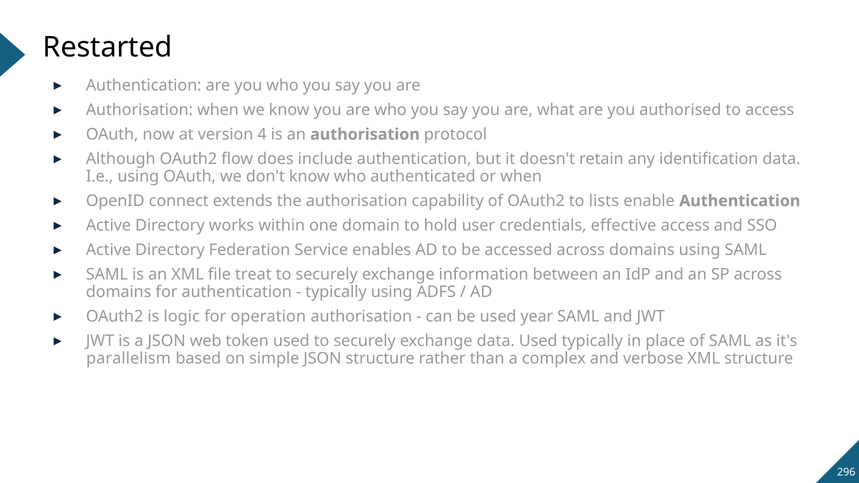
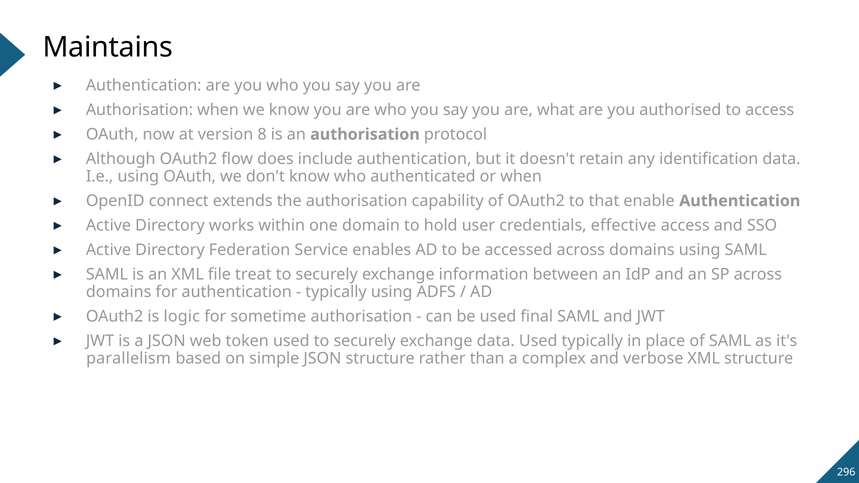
Restarted: Restarted -> Maintains (108, 47)
4: 4 -> 8 (262, 134)
lists: lists -> that (604, 201)
operation: operation -> sometime (268, 317)
year: year -> final (537, 317)
